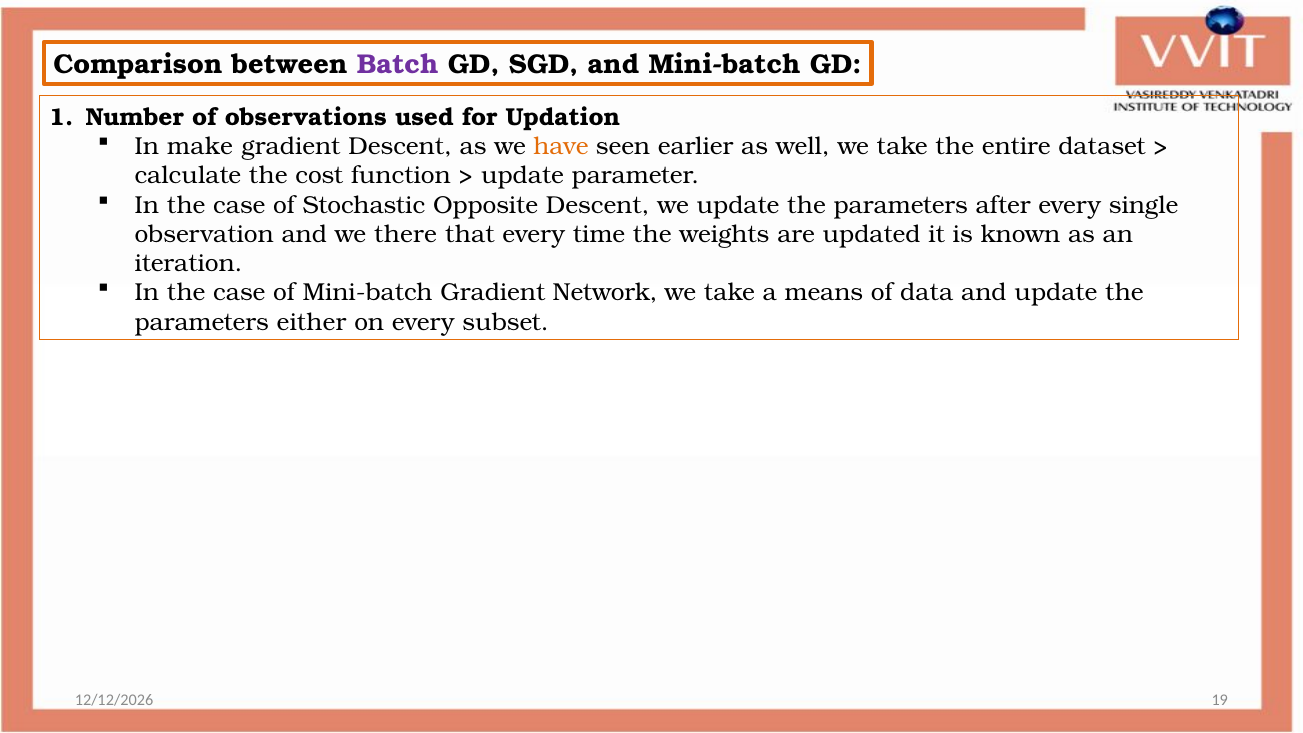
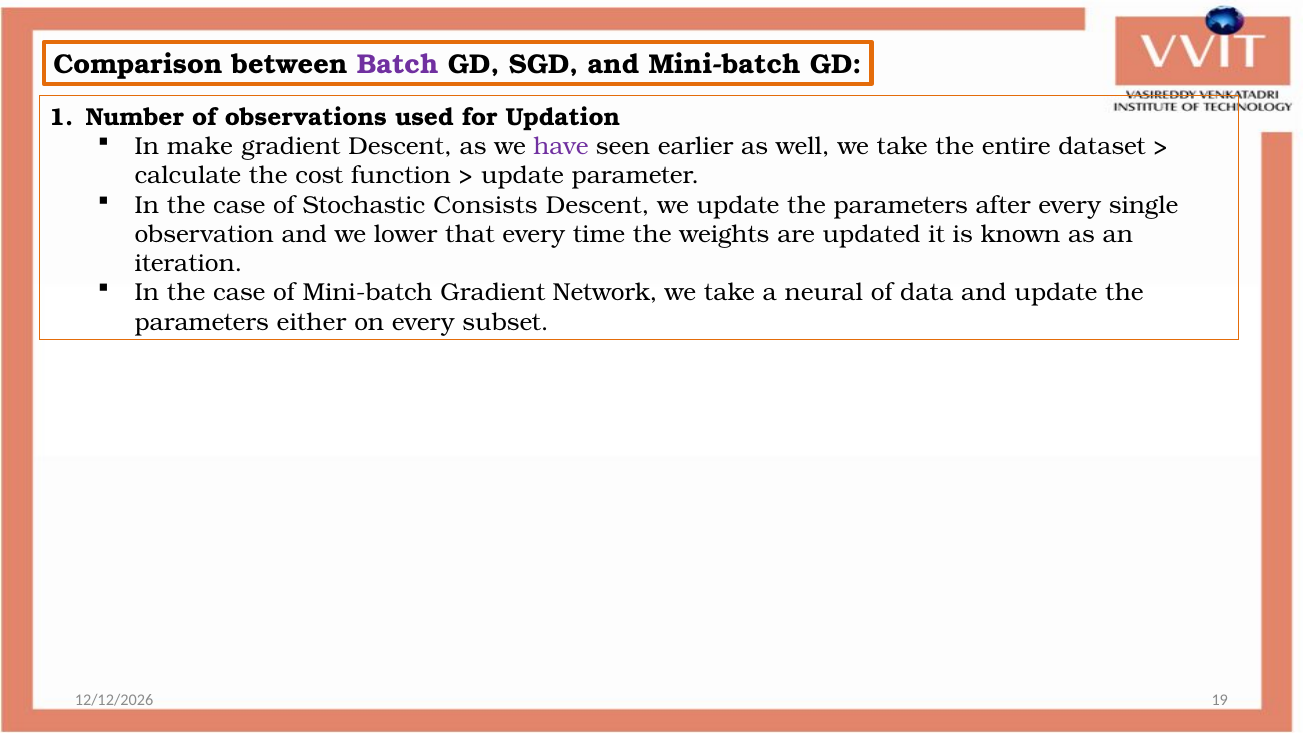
have colour: orange -> purple (561, 146)
Opposite: Opposite -> Consists (485, 205)
there: there -> lower (406, 234)
means: means -> neural (824, 293)
